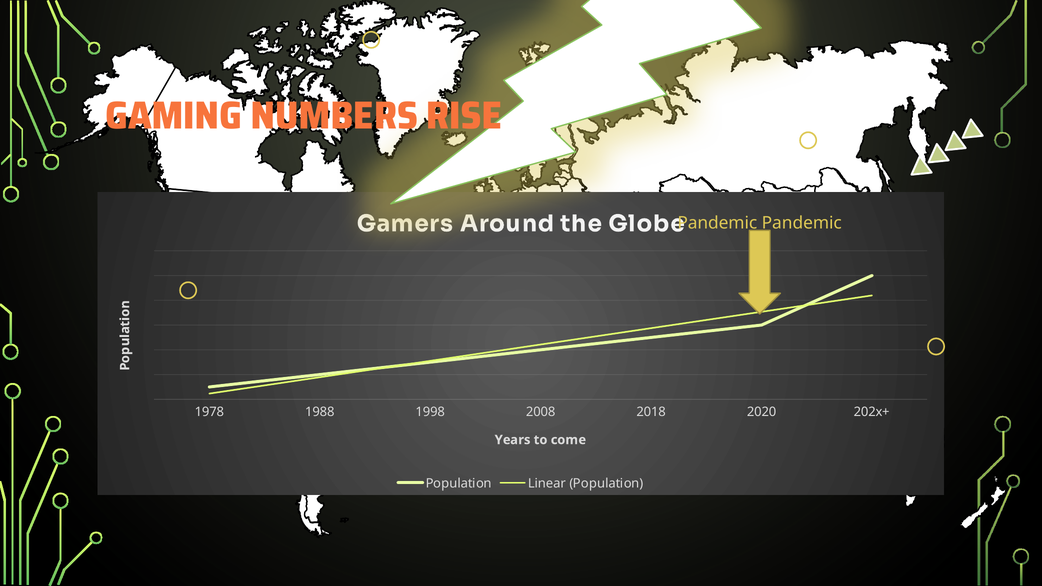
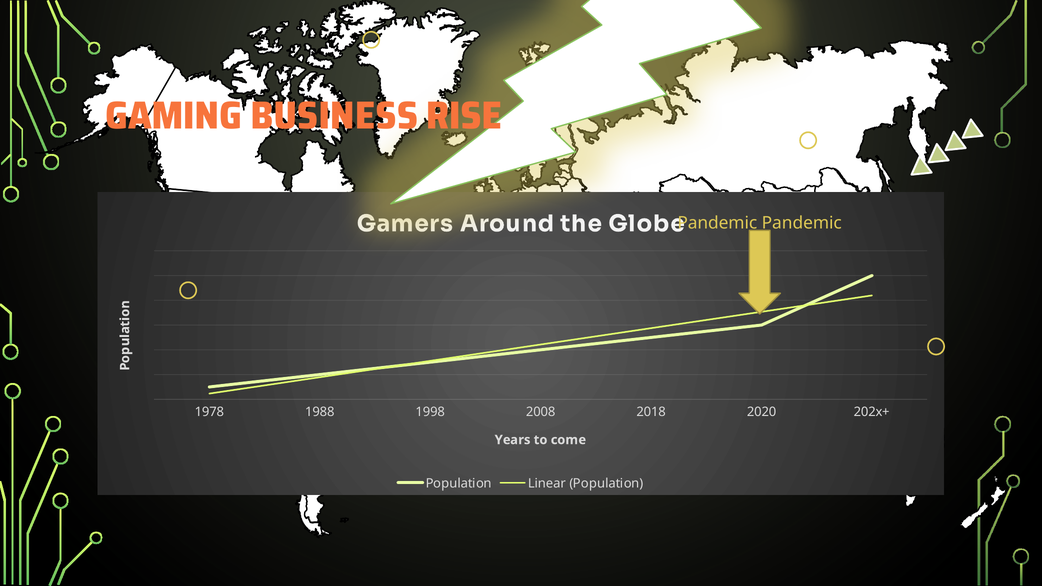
NUMBERS: NUMBERS -> BUSINESS (334, 116)
